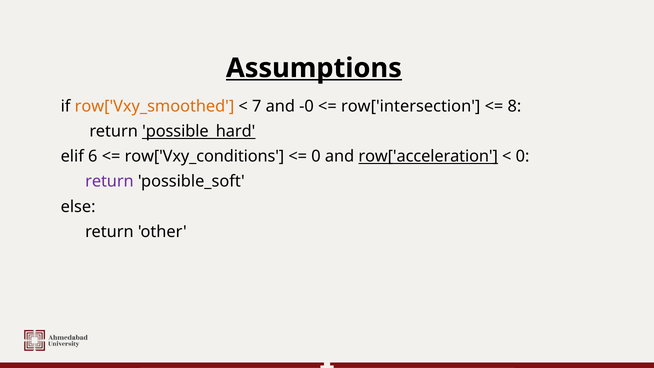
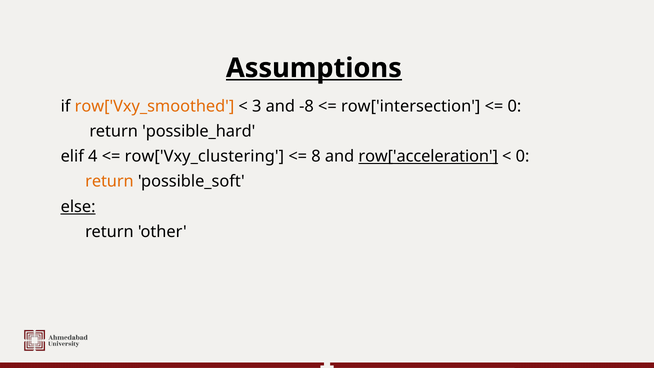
7: 7 -> 3 (257, 106)
-0: -0 -> -8 (307, 106)
8: 8 -> 0 (514, 106)
possible_hard underline: present -> none (199, 131)
6: 6 -> 4 (93, 156)
row['Vxy_conditions: row['Vxy_conditions -> row['Vxy_clustering (204, 156)
0: 0 -> 8 (316, 156)
return colour: purple -> orange (109, 182)
else underline: none -> present (78, 207)
